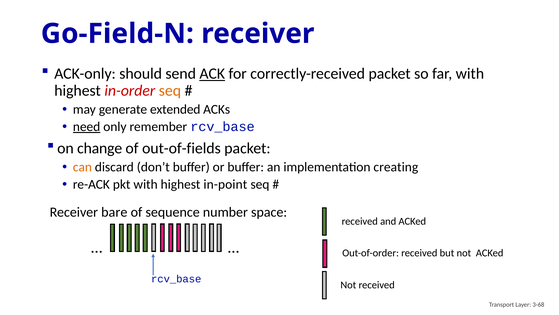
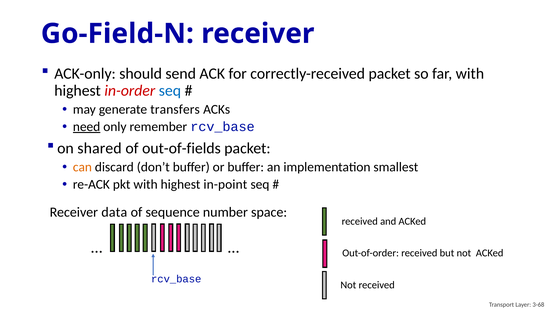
ACK underline: present -> none (212, 74)
seq colour: orange -> blue (170, 91)
extended: extended -> transfers (175, 109)
change: change -> shared (100, 148)
creating: creating -> smallest (396, 167)
bare: bare -> data (114, 212)
